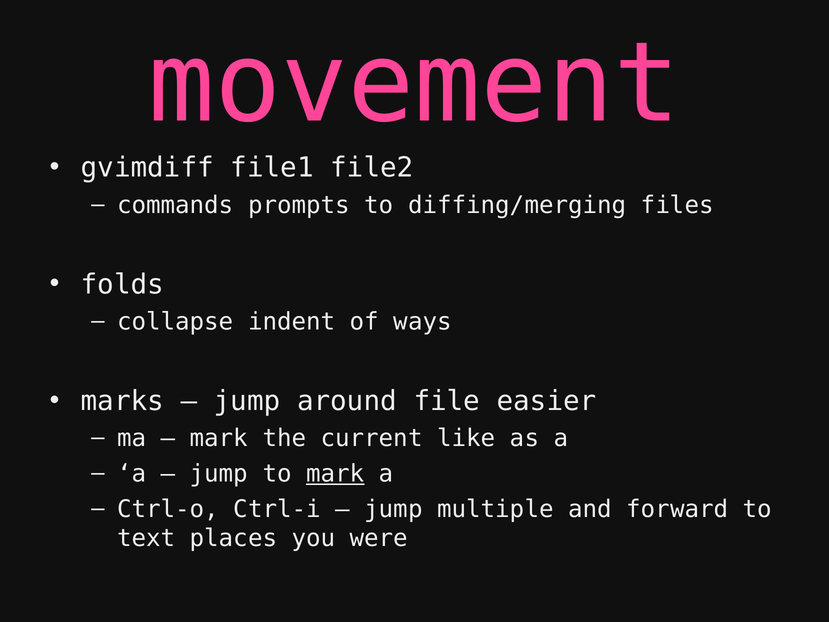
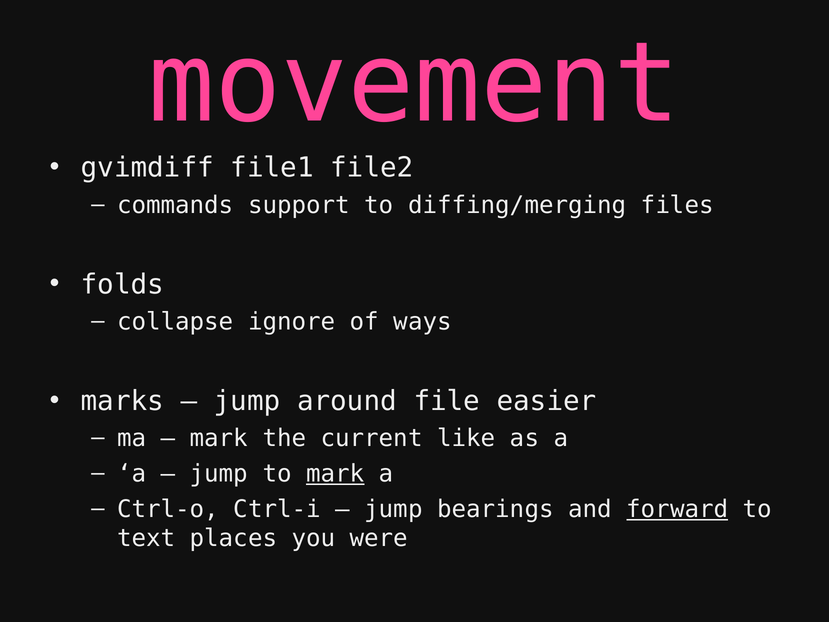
prompts: prompts -> support (299, 205)
indent: indent -> ignore (292, 322)
multiple: multiple -> bearings (495, 509)
forward underline: none -> present (677, 509)
